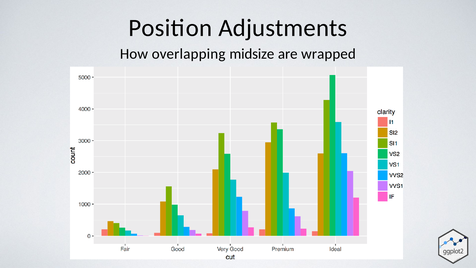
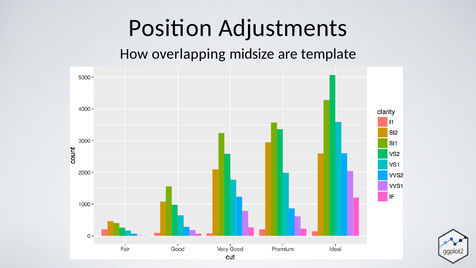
wrapped: wrapped -> template (329, 54)
